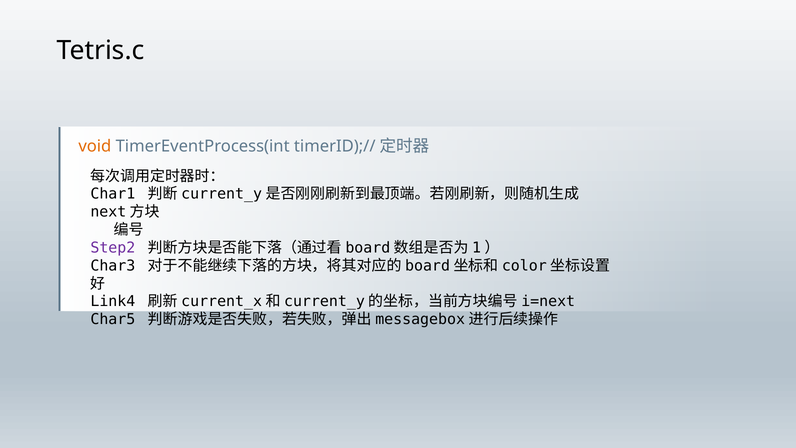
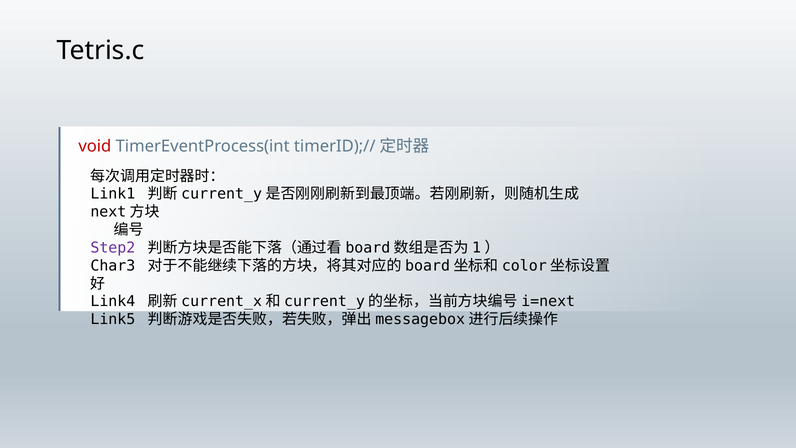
void colour: orange -> red (95, 146)
Char1: Char1 -> Link1 (113, 194)
Char5: Char5 -> Link5 (113, 319)
